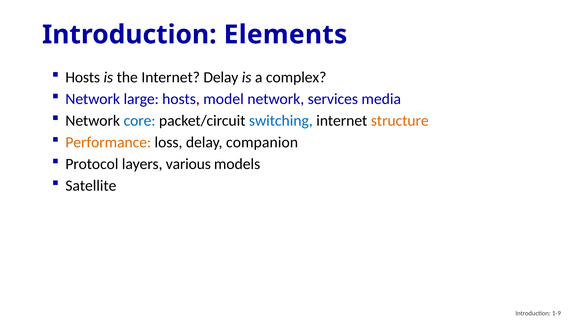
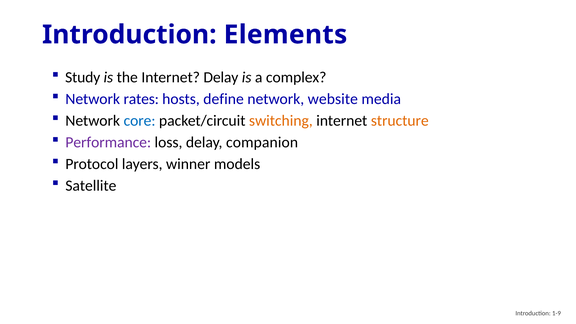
Hosts: Hosts -> Study (83, 77)
large: large -> rates (141, 99)
model: model -> define (224, 99)
services: services -> website (333, 99)
switching colour: blue -> orange (281, 121)
Performance colour: orange -> purple (108, 142)
various: various -> winner (188, 164)
